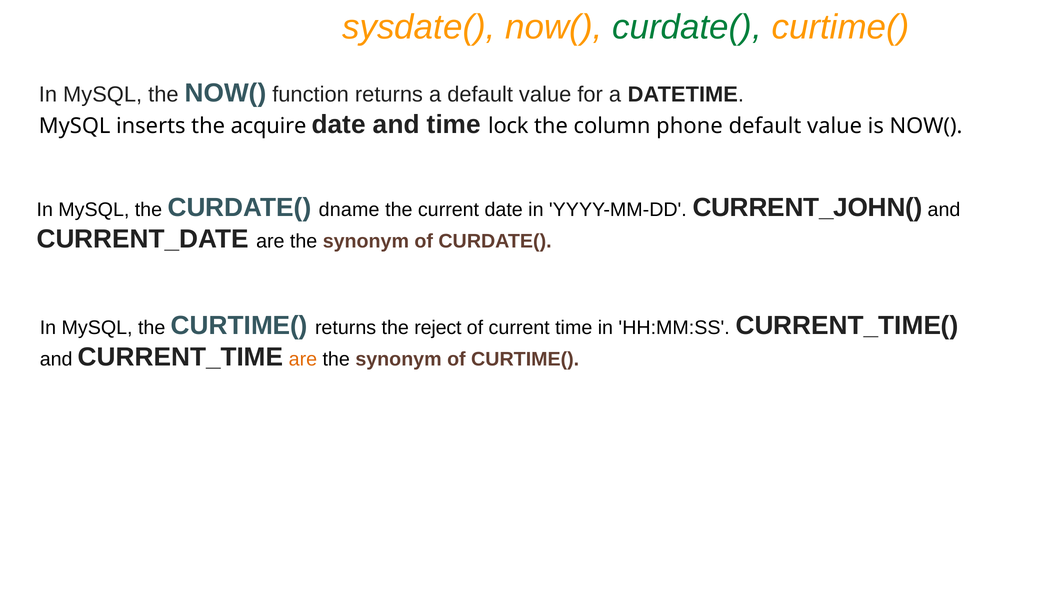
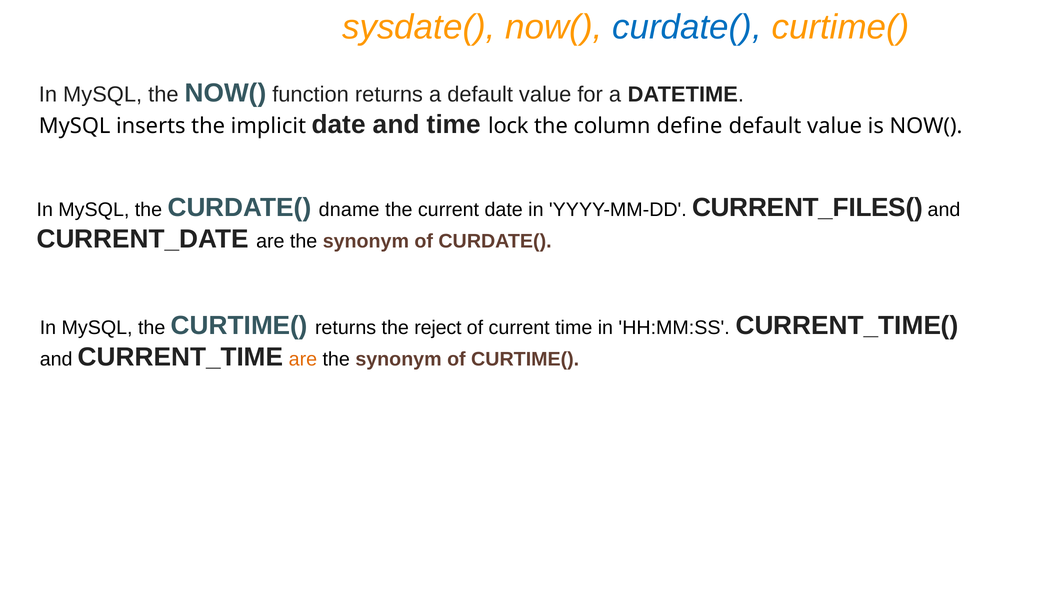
curdate( colour: green -> blue (687, 27)
acquire: acquire -> implicit (268, 126)
phone: phone -> define (689, 126)
CURRENT_JOHN(: CURRENT_JOHN( -> CURRENT_FILES( (808, 208)
